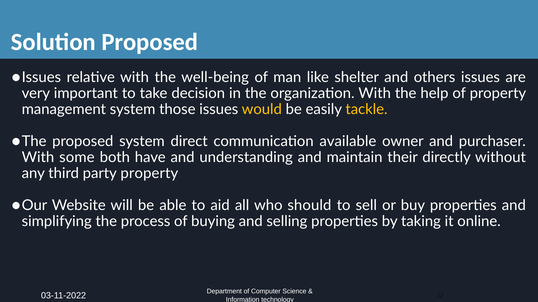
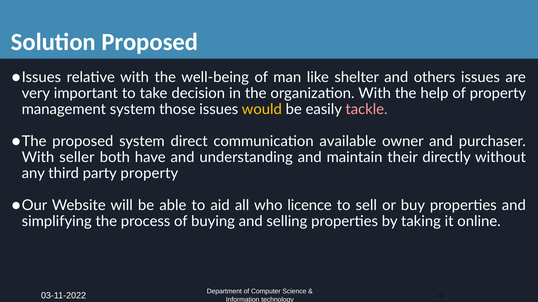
tackle colour: yellow -> pink (367, 109)
some: some -> seller (77, 158)
should: should -> licence (310, 206)
